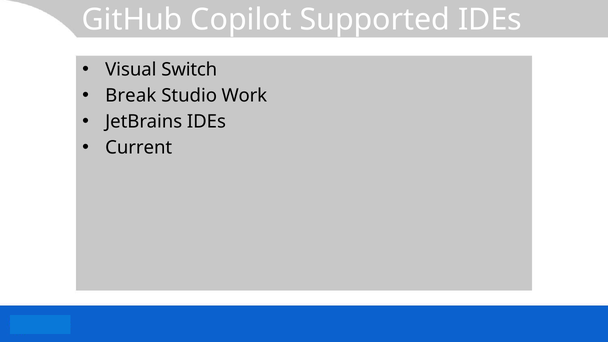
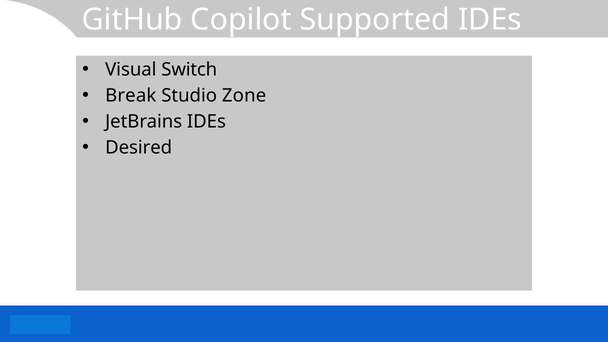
Work: Work -> Zone (244, 96)
Current: Current -> Desired (139, 148)
